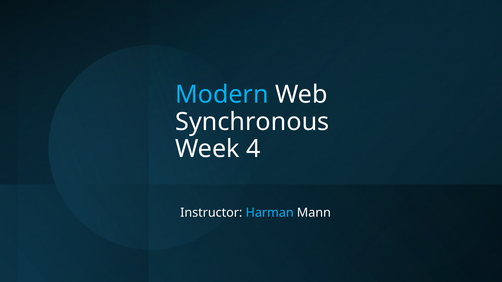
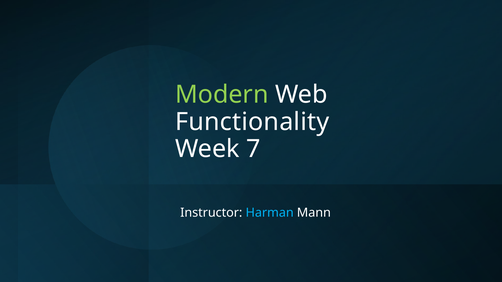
Modern colour: light blue -> light green (222, 95)
Synchronous: Synchronous -> Functionality (252, 122)
4: 4 -> 7 (253, 149)
